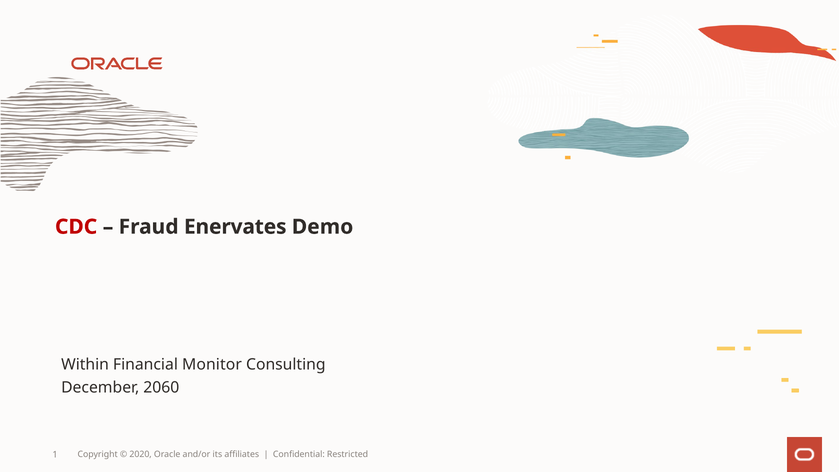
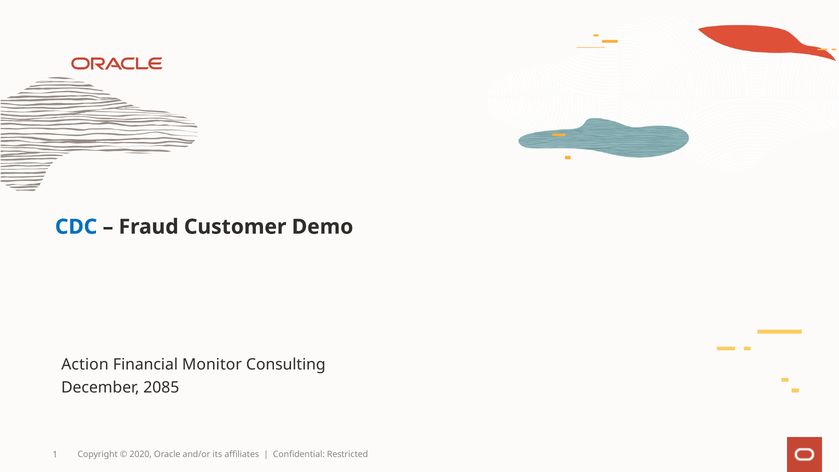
CDC colour: red -> blue (76, 227)
Enervates: Enervates -> Customer (235, 227)
Within: Within -> Action (85, 364)
2060: 2060 -> 2085 (161, 387)
